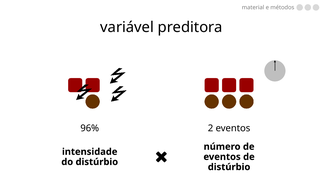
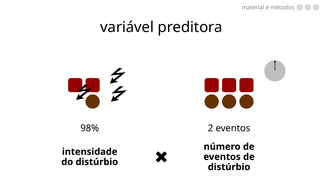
96%: 96% -> 98% (90, 128)
